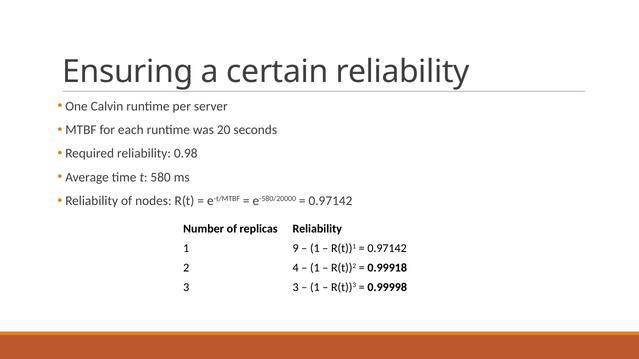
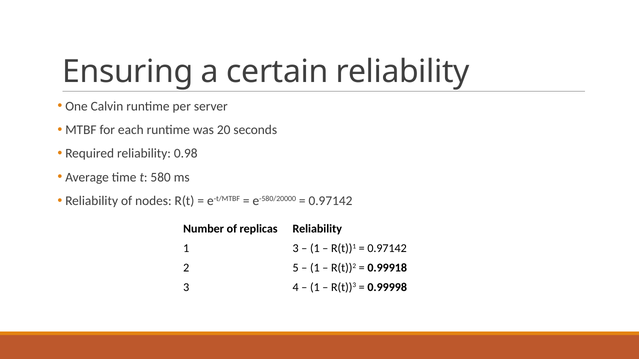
1 9: 9 -> 3 (296, 249)
4: 4 -> 5 (296, 268)
3 3: 3 -> 4 (296, 287)
